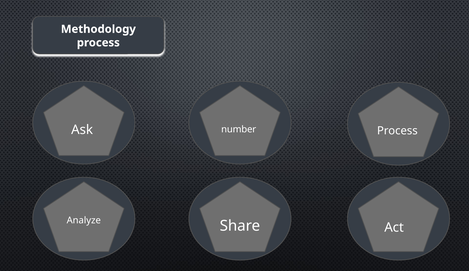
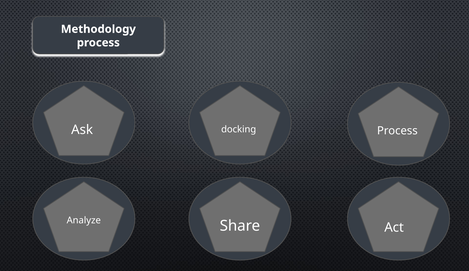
number: number -> docking (239, 130)
